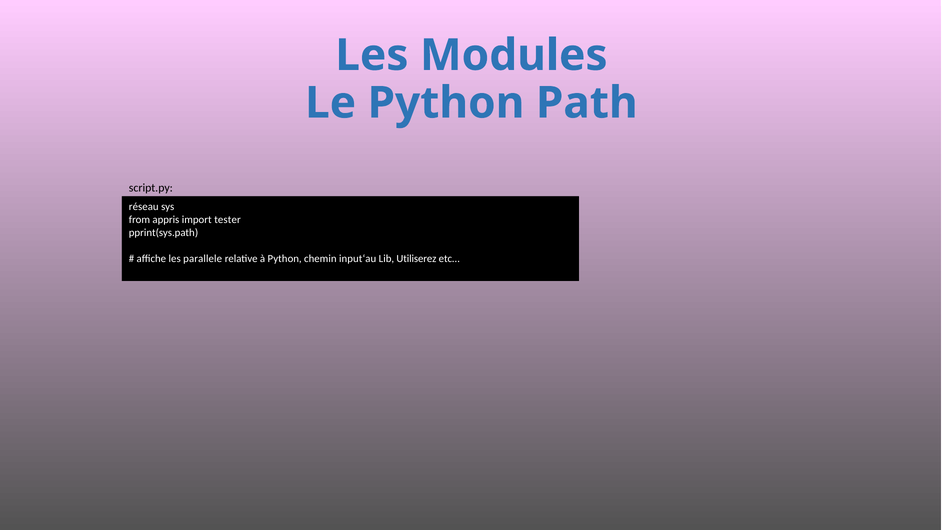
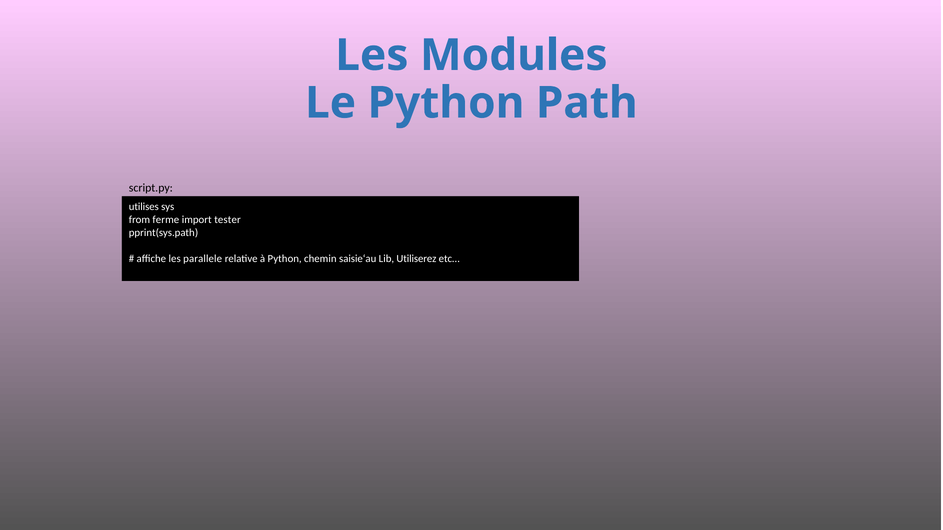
réseau: réseau -> utilises (144, 207)
appris: appris -> ferme (166, 220)
input‘au: input‘au -> saisie‘au (358, 259)
